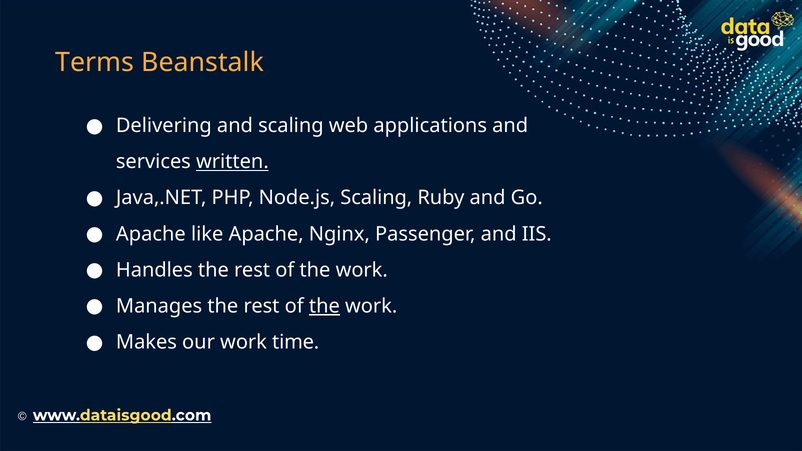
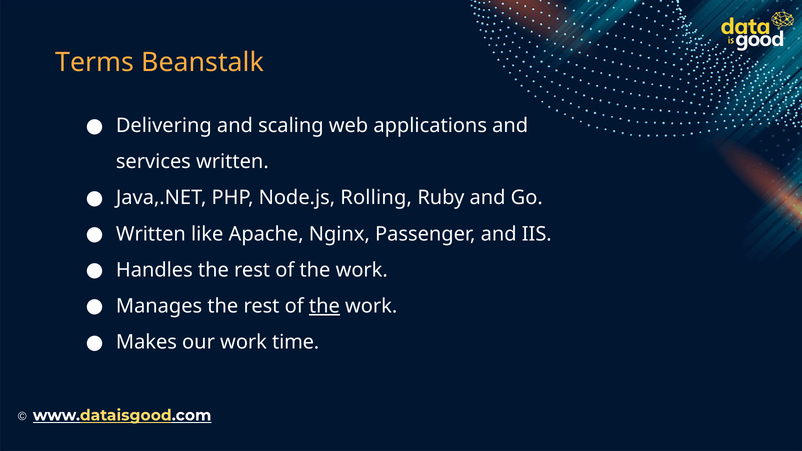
written underline: present -> none (232, 162)
Node.js Scaling: Scaling -> Rolling (376, 198)
Apache: Apache -> Written (151, 234)
